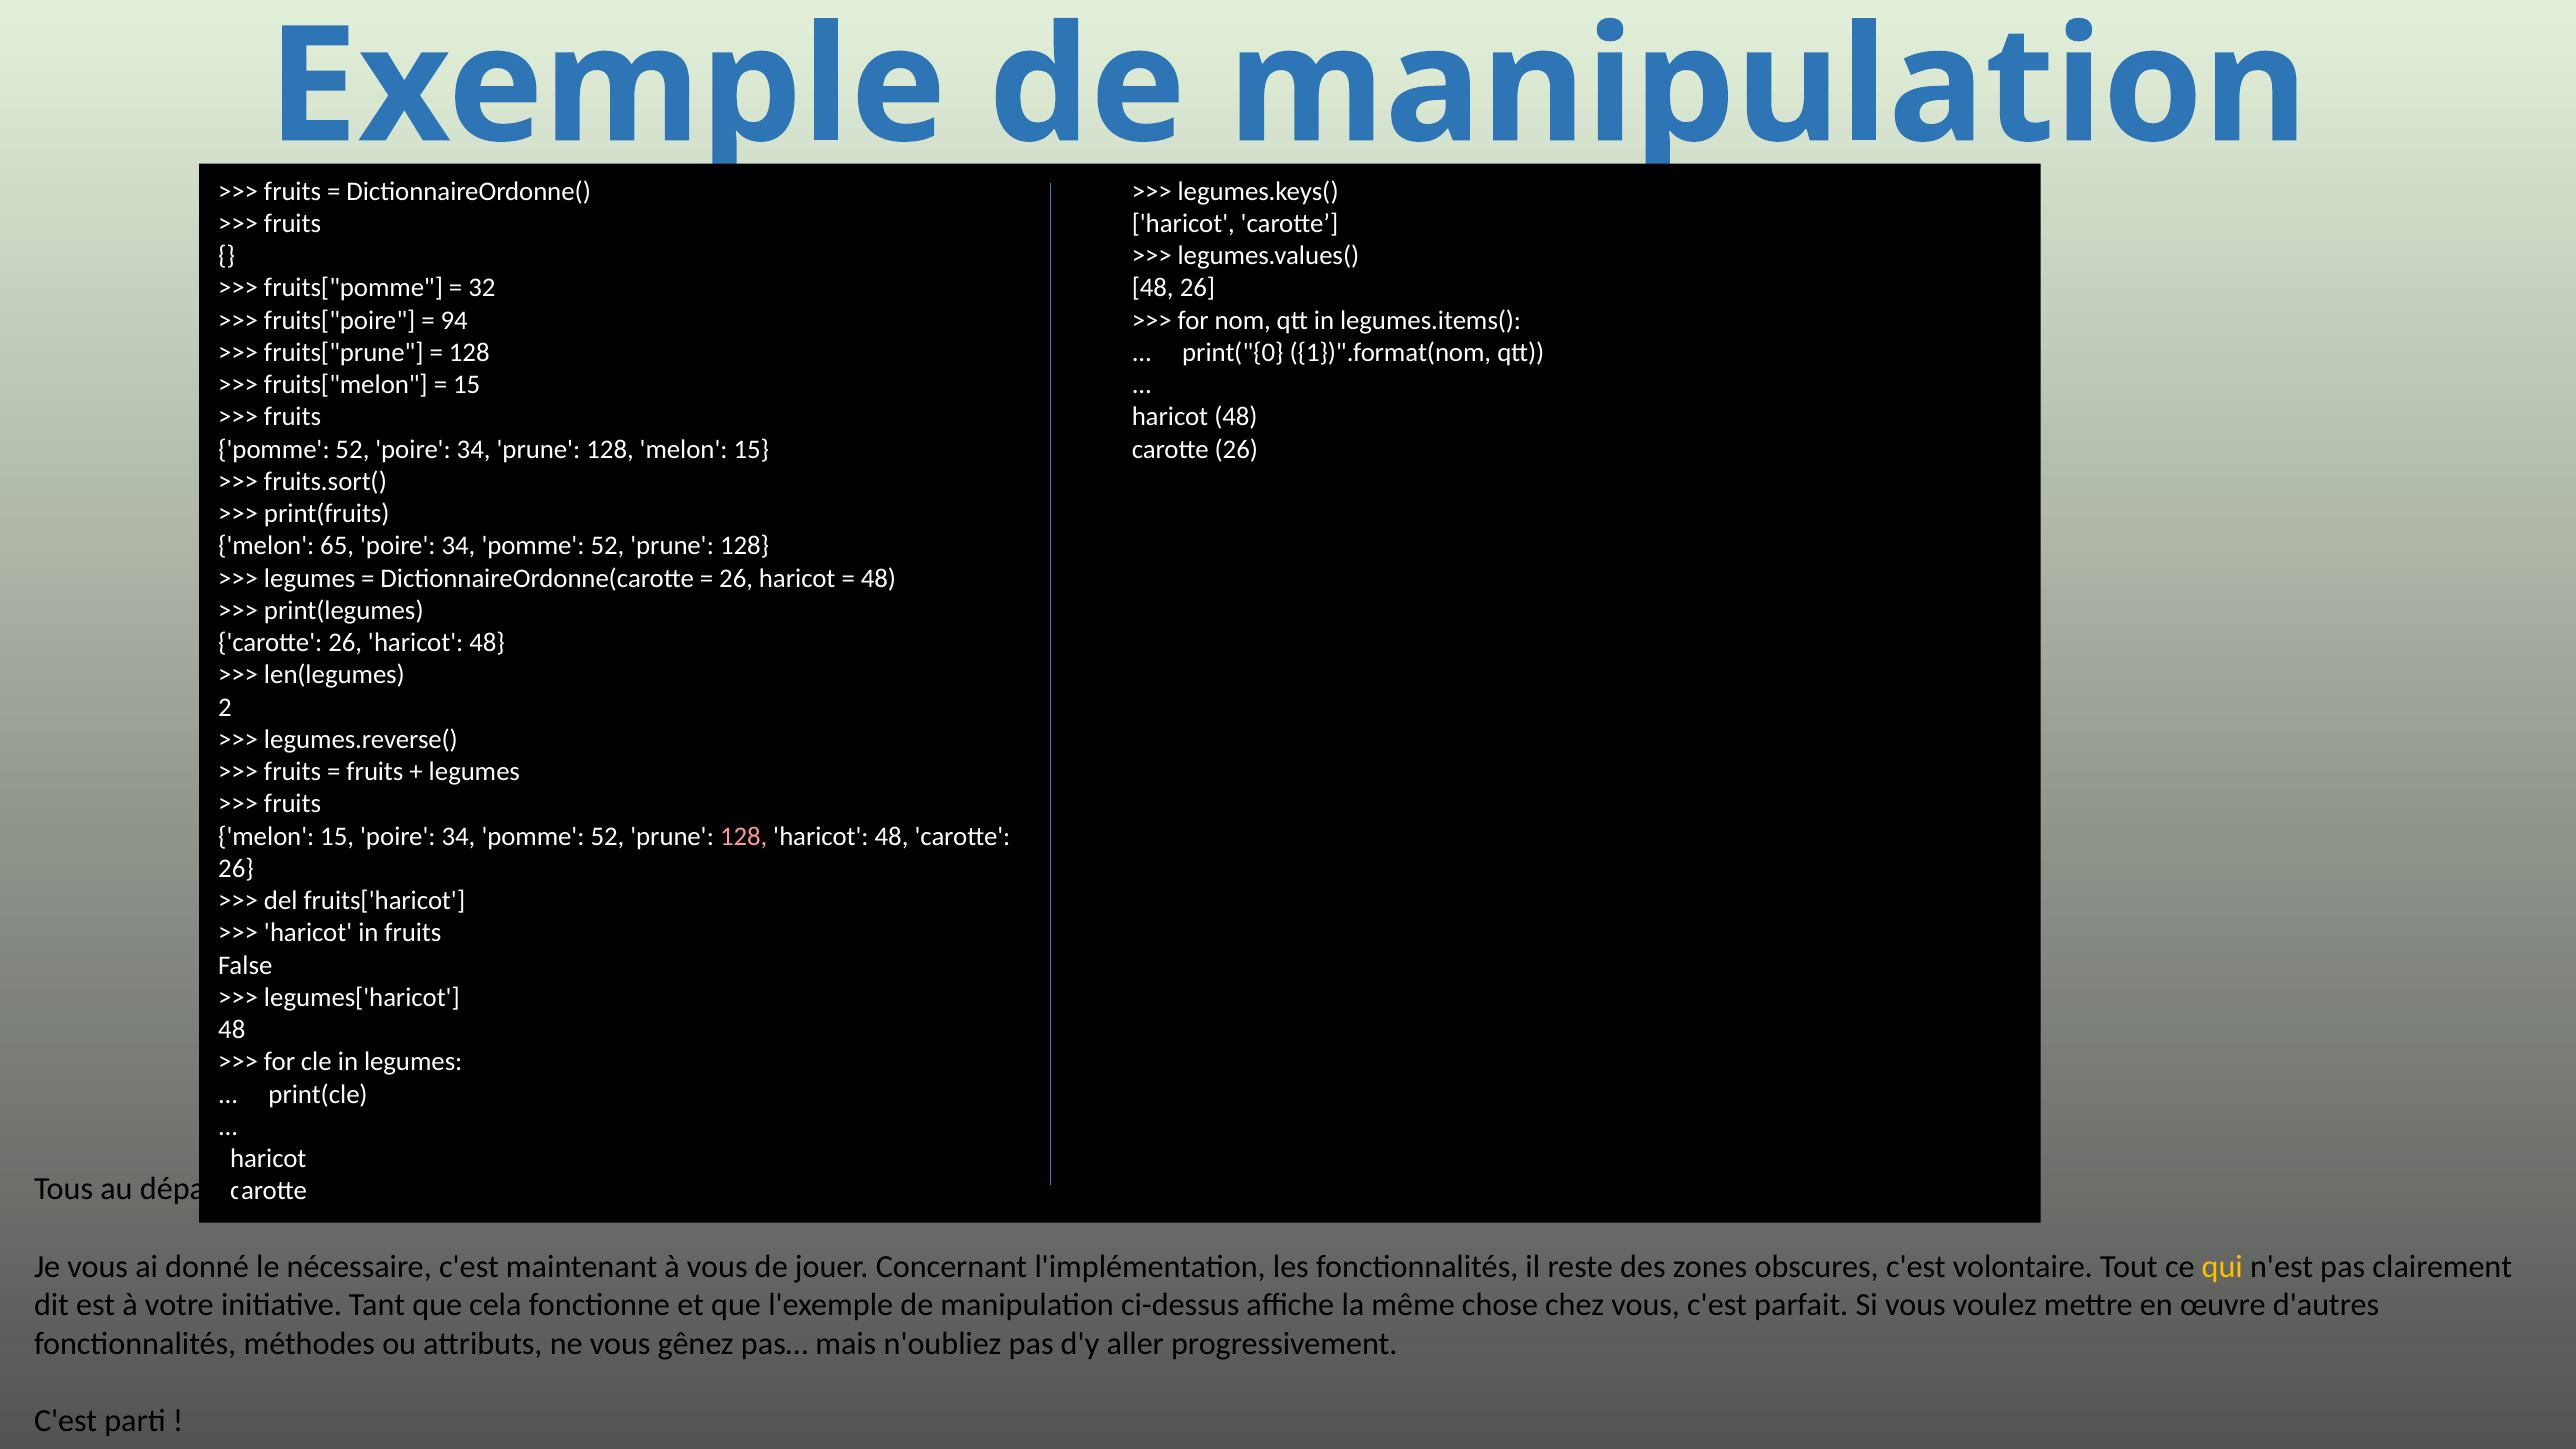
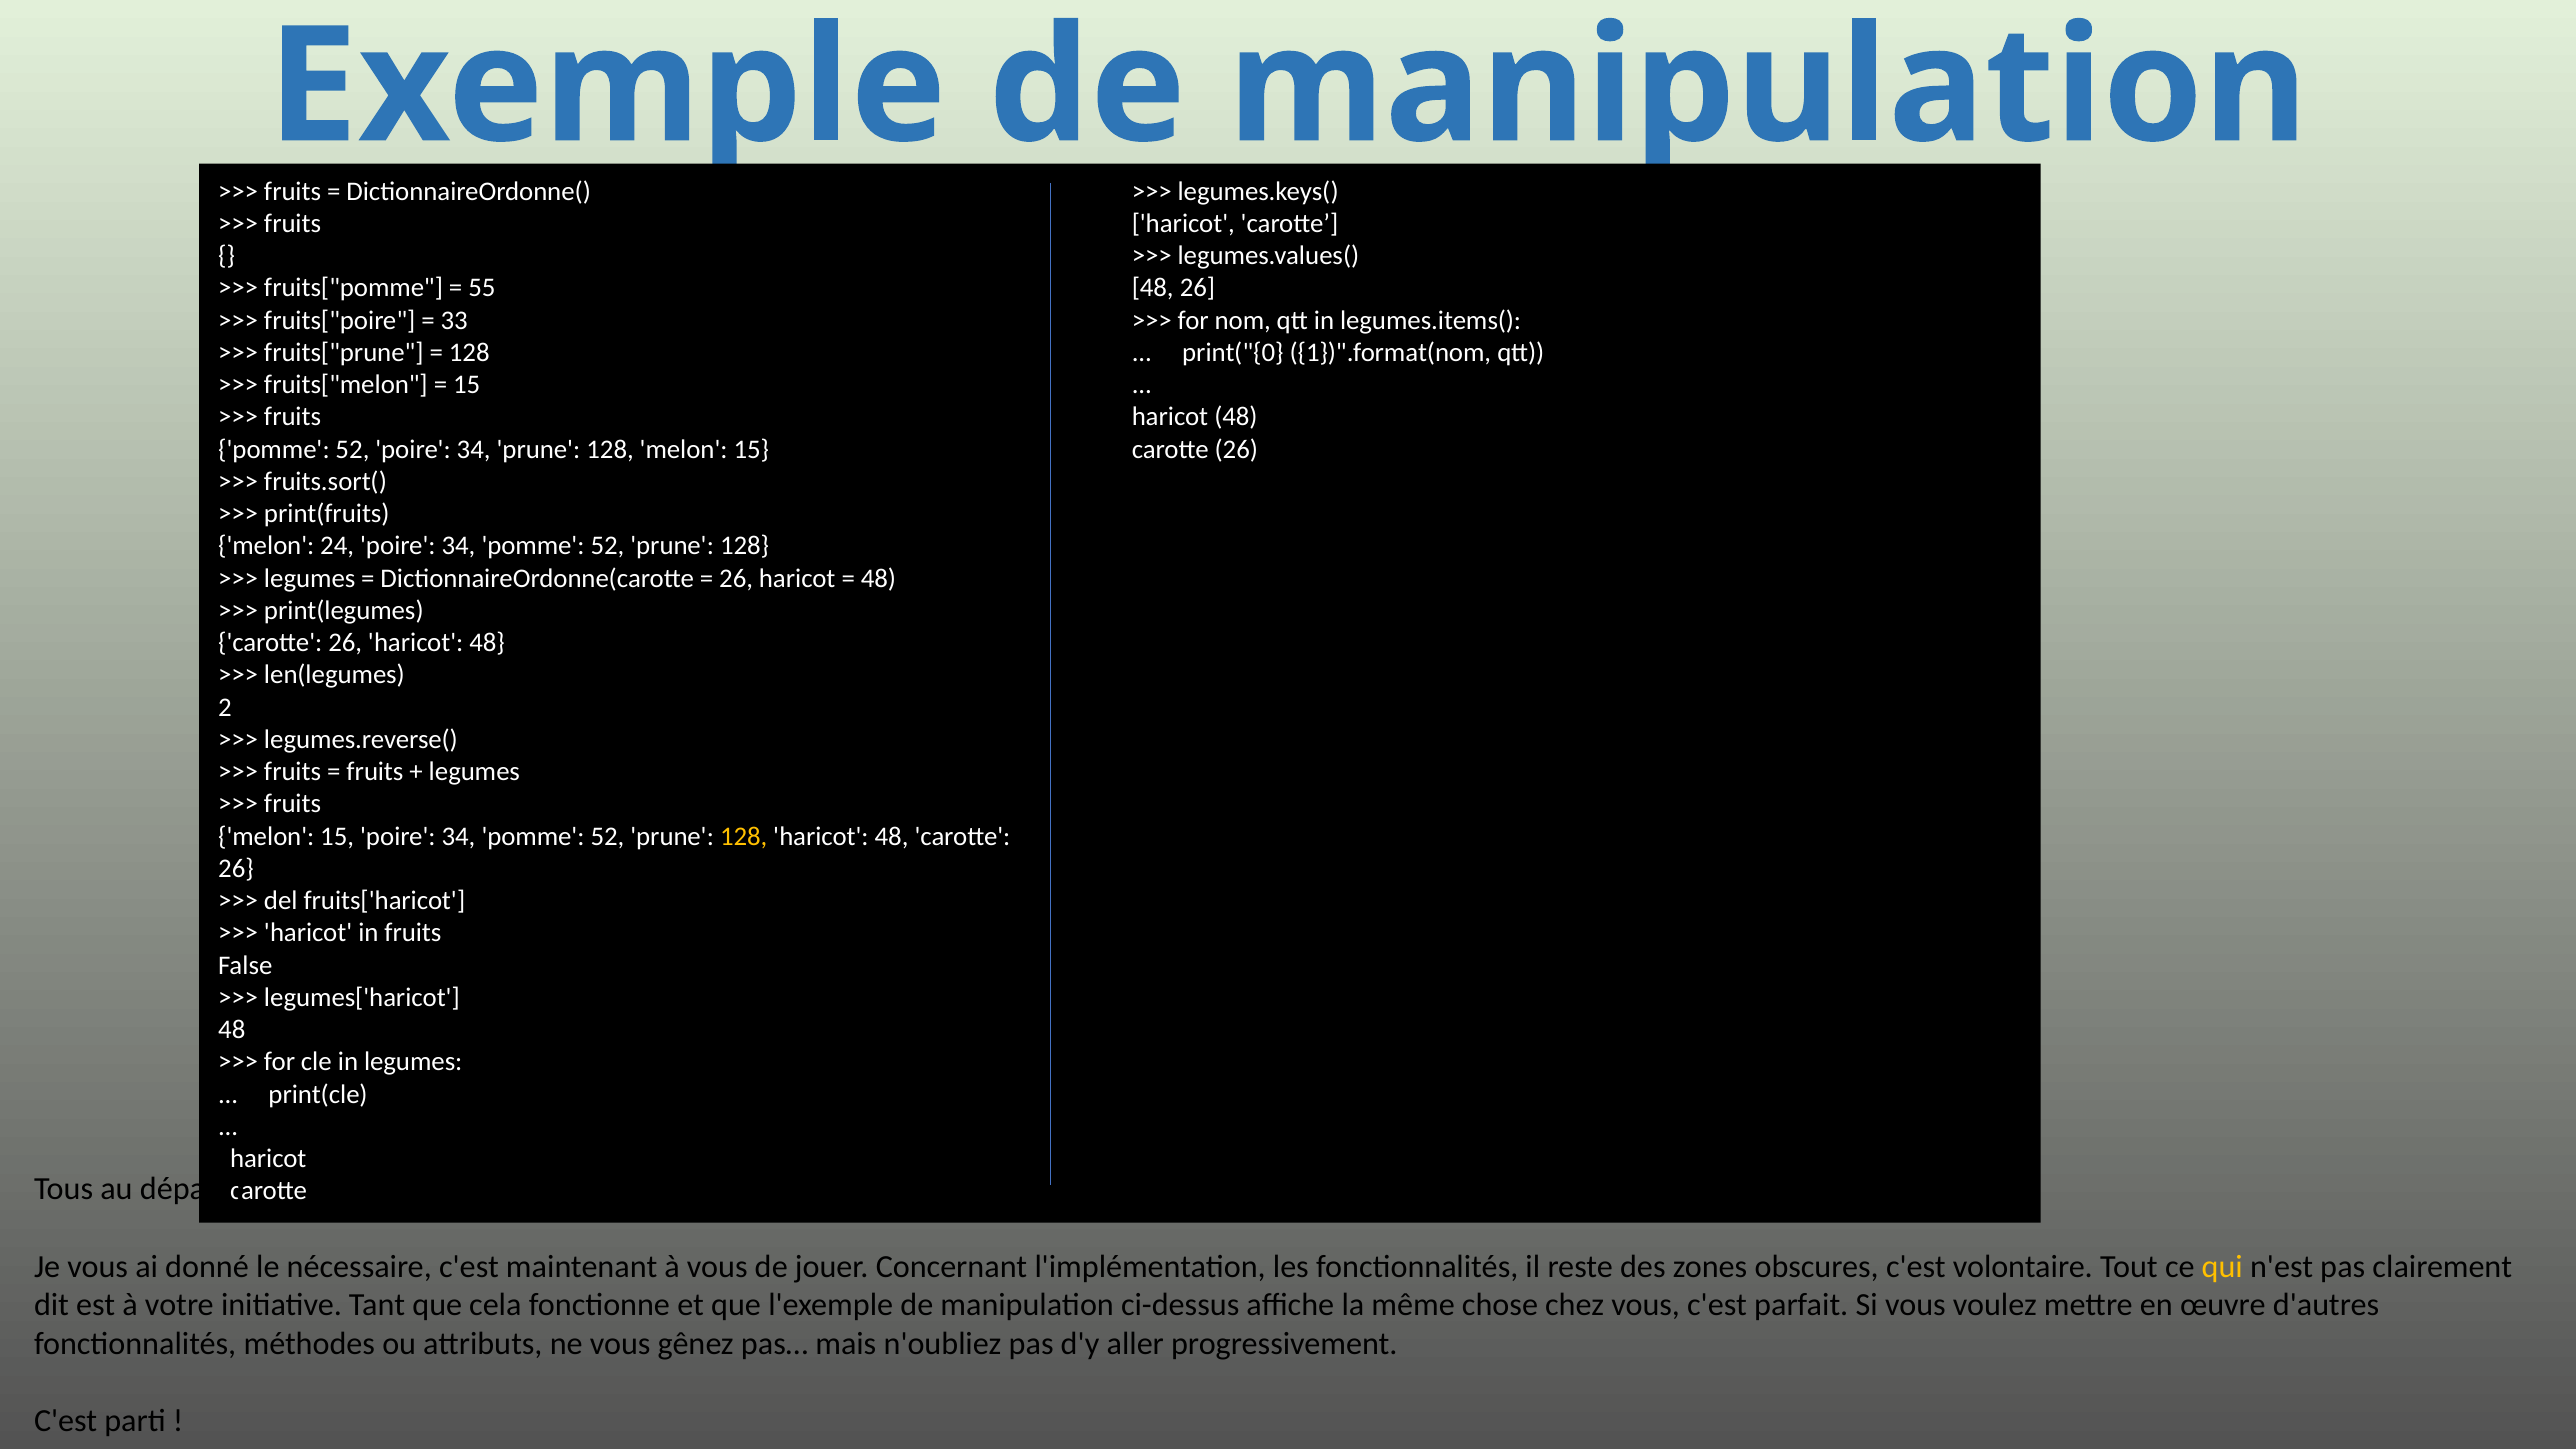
32: 32 -> 55 (482, 288)
94: 94 -> 33 (454, 320)
65: 65 -> 24 (337, 546)
128 colour: pink -> yellow (744, 836)
